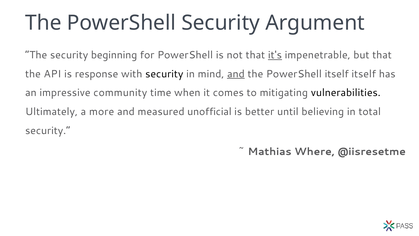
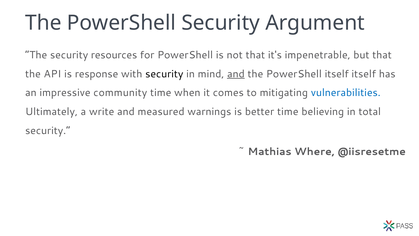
beginning: beginning -> resources (114, 55)
it's underline: present -> none (275, 55)
vulnerabilities colour: black -> blue (346, 93)
more: more -> write (102, 112)
unofficial: unofficial -> warnings (209, 112)
better until: until -> time (288, 112)
